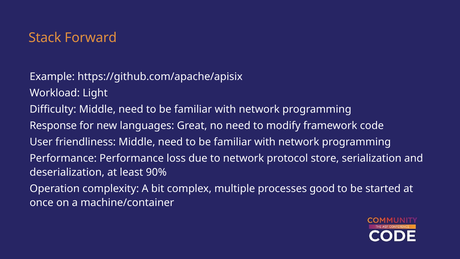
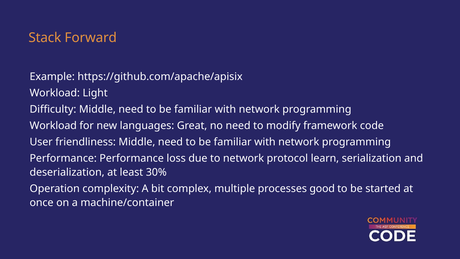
Response: Response -> Workload (53, 126)
store: store -> learn (325, 158)
90%: 90% -> 30% (156, 172)
